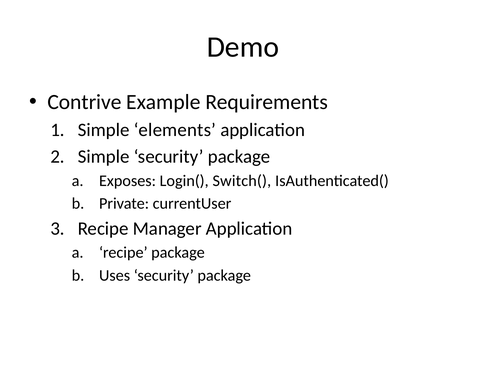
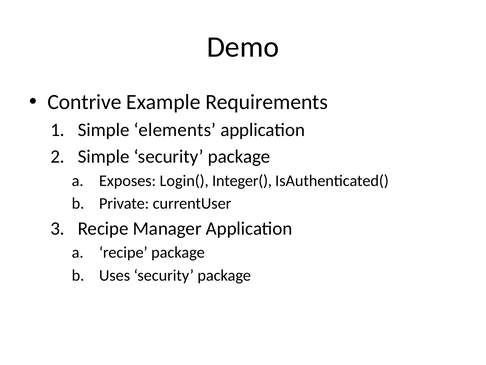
Switch(: Switch( -> Integer( (242, 180)
